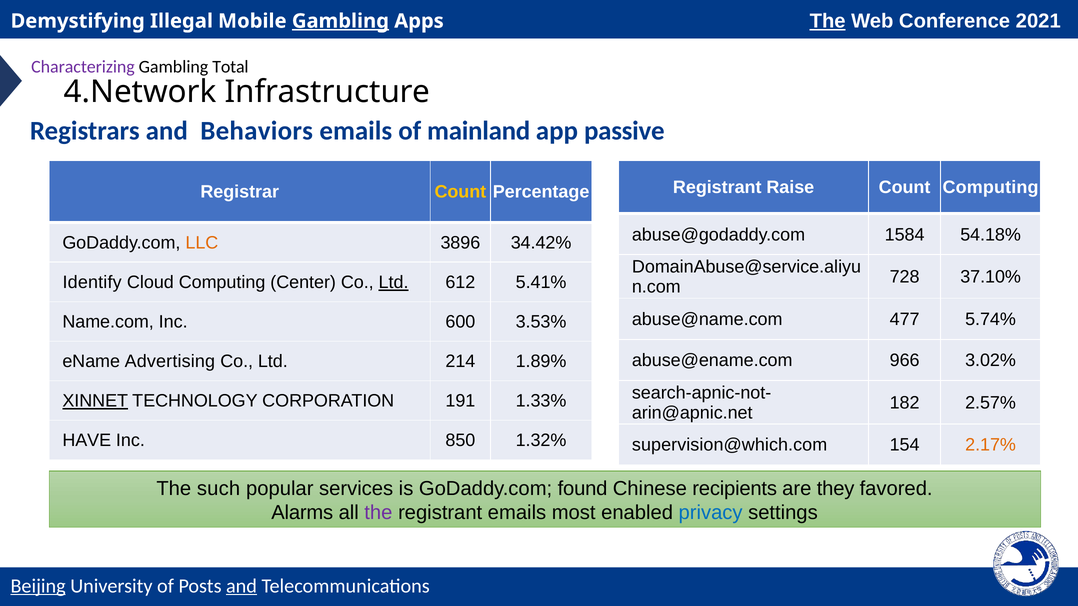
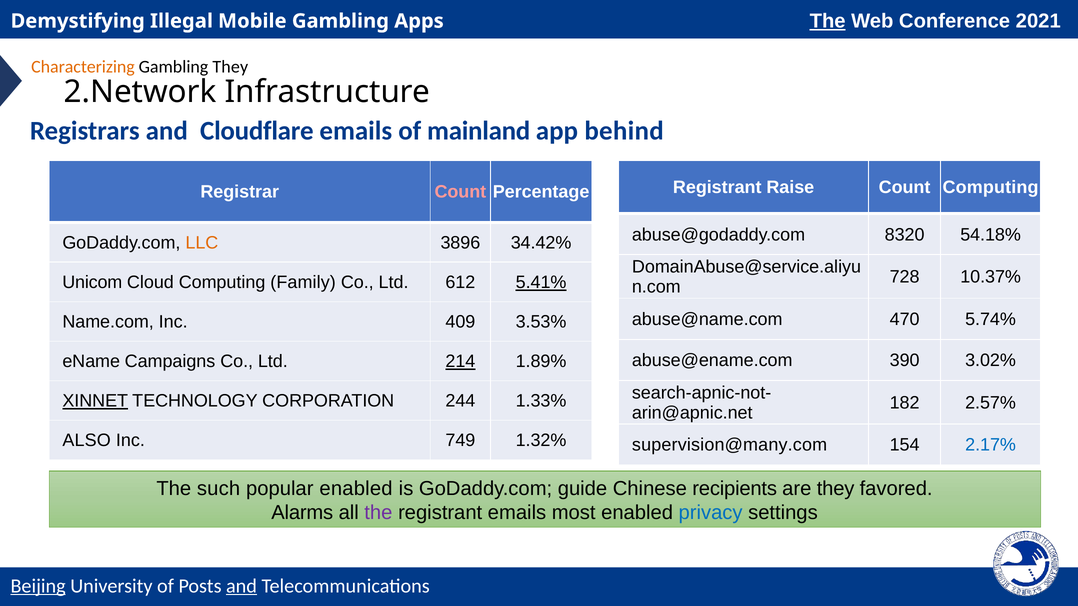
Gambling underline: present -> none (340, 21)
Characterizing colour: purple -> orange (83, 67)
Gambling Total: Total -> They (230, 67)
4.Network: 4.Network -> 2.Network (140, 92)
Behaviors: Behaviors -> Cloudflare (257, 131)
passive: passive -> behind (624, 131)
Count colour: yellow -> pink (460, 192)
1584: 1584 -> 8320 (905, 235)
37.10%: 37.10% -> 10.37% (991, 277)
Identify: Identify -> Unicom (92, 283)
Center: Center -> Family (303, 283)
Ltd underline: present -> none (394, 283)
5.41% underline: none -> present (541, 283)
477: 477 -> 470 (905, 320)
600: 600 -> 409 (460, 322)
966: 966 -> 390 (905, 361)
Advertising: Advertising -> Campaigns (170, 362)
214 underline: none -> present (460, 362)
191: 191 -> 244 (460, 401)
HAVE: HAVE -> ALSO (87, 441)
850: 850 -> 749 (460, 441)
supervision@which.com: supervision@which.com -> supervision@many.com (730, 445)
2.17% colour: orange -> blue (991, 445)
popular services: services -> enabled (356, 489)
found: found -> guide (582, 489)
